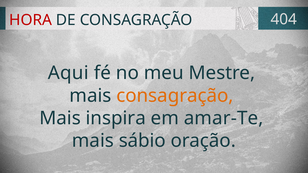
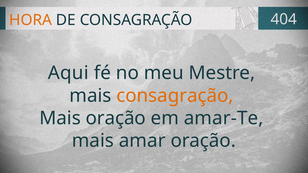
HORA colour: red -> orange (31, 20)
Mais inspira: inspira -> oração (116, 118)
sábio: sábio -> amar (142, 141)
